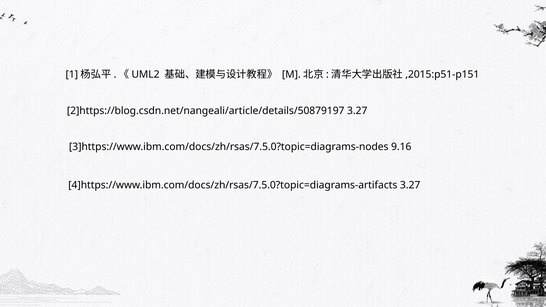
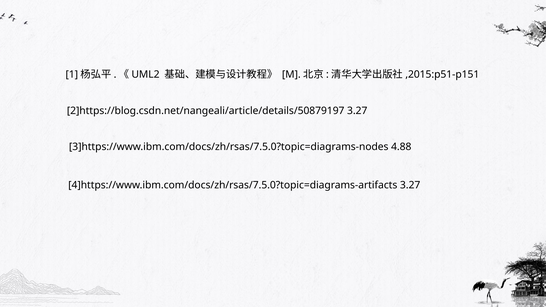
9.16: 9.16 -> 4.88 (401, 147)
